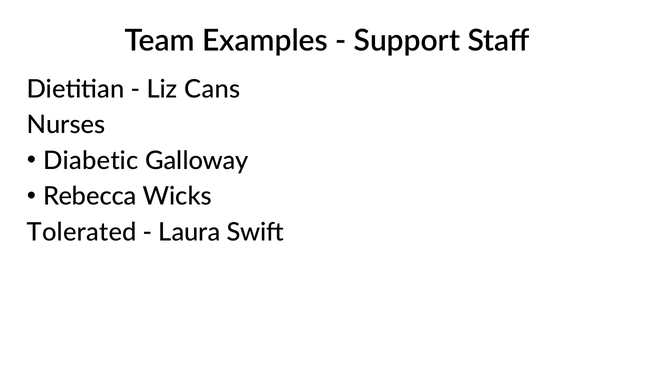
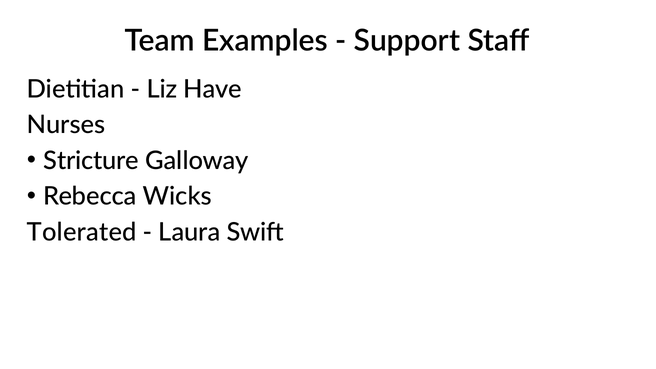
Cans: Cans -> Have (212, 89)
Diabetic: Diabetic -> Stricture (91, 161)
